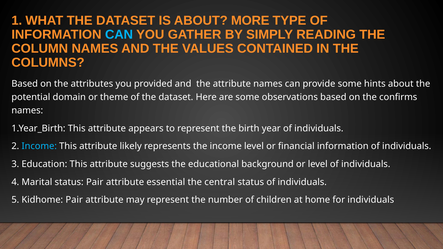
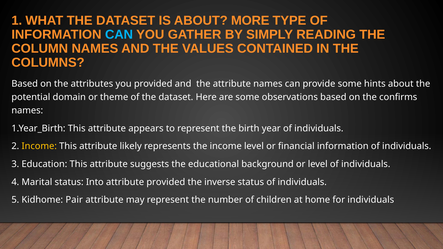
Income colour: light blue -> yellow (39, 146)
status Pair: Pair -> Into (95, 182)
attribute essential: essential -> provided (166, 182)
central: central -> inverse (220, 182)
